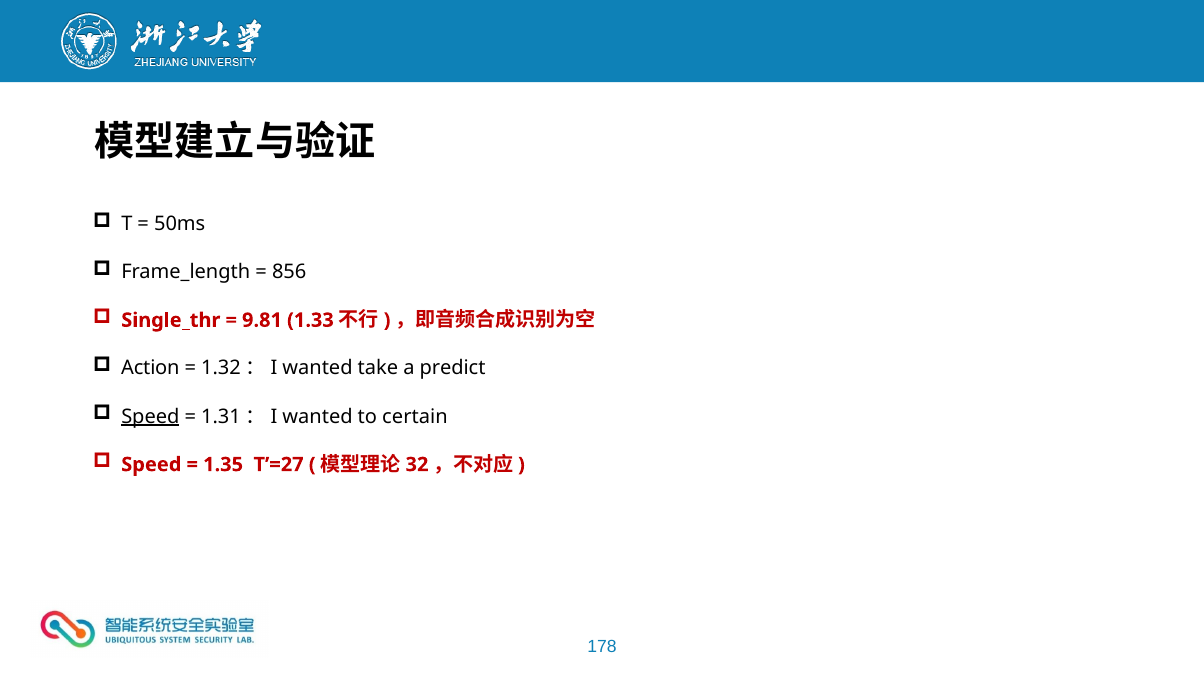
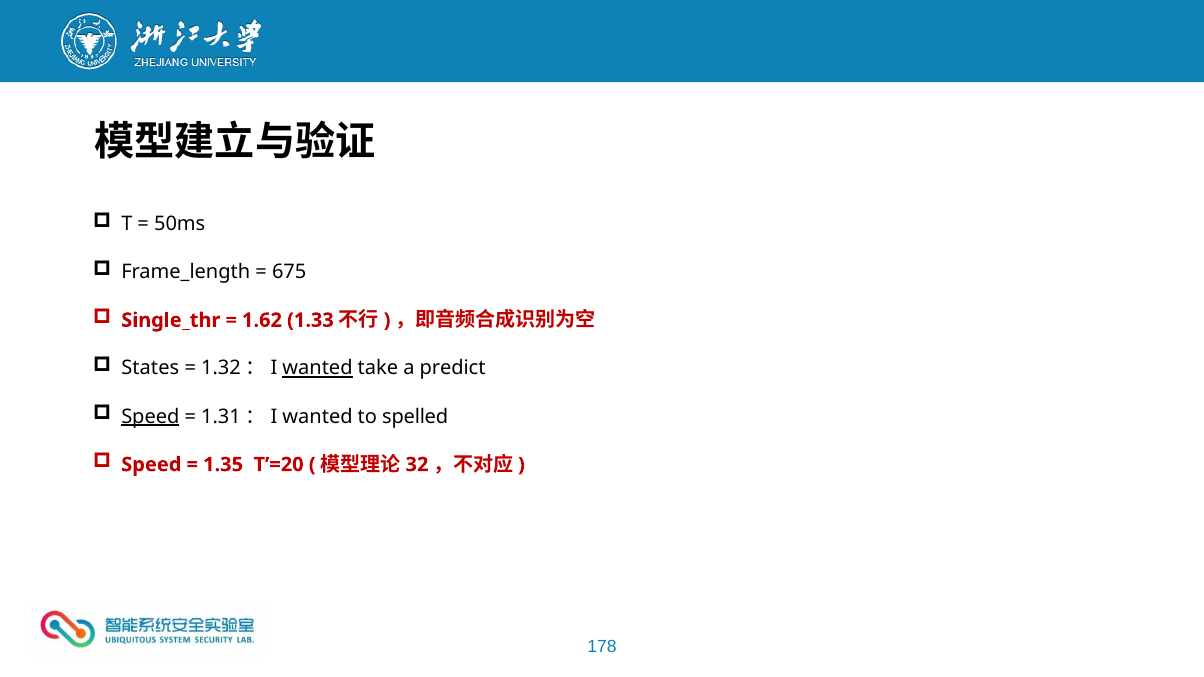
856: 856 -> 675 (289, 272)
9.81: 9.81 -> 1.62 (262, 320)
Action: Action -> States (150, 368)
wanted underline: none -> present (318, 368)
certain: certain -> spelled (415, 417)
T’=27: T’=27 -> T’=20 (279, 465)
